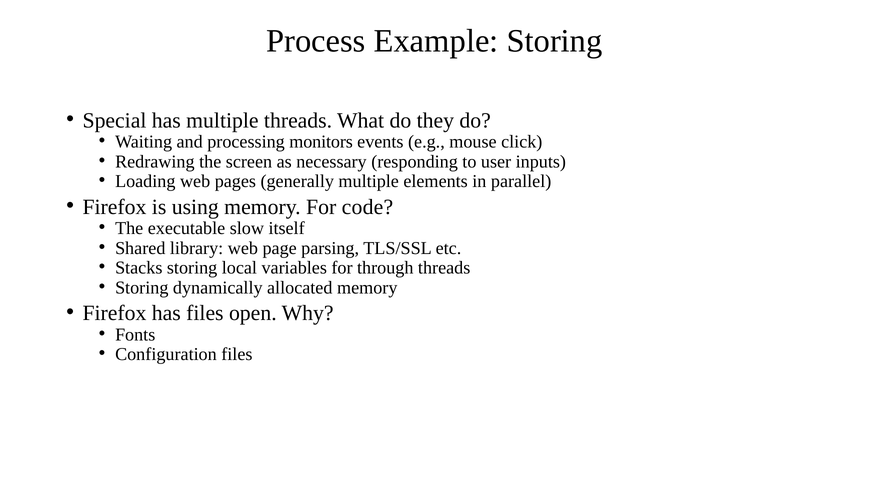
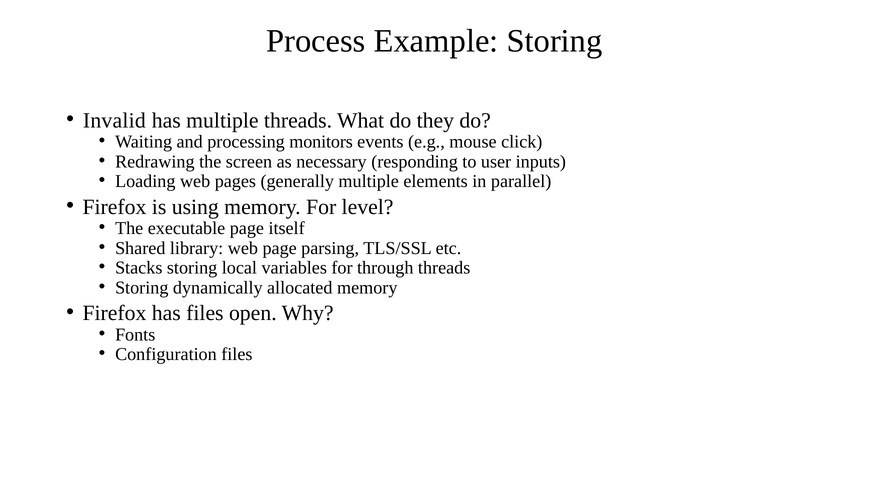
Special: Special -> Invalid (114, 120)
code: code -> level (368, 207)
executable slow: slow -> page (247, 228)
